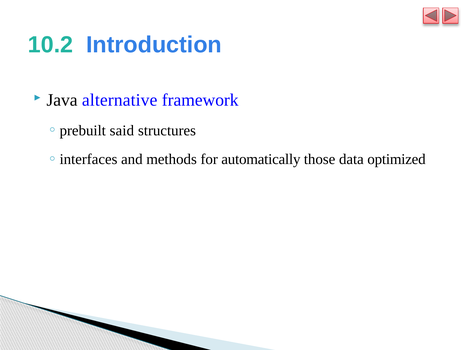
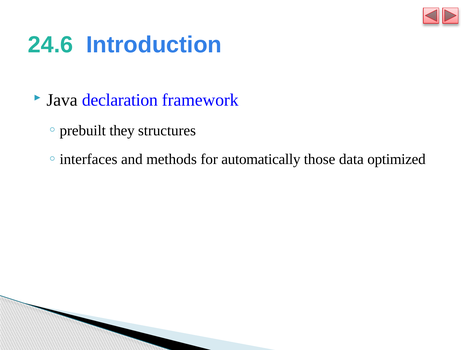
10.2: 10.2 -> 24.6 (51, 45)
alternative: alternative -> declaration (120, 100)
said: said -> they (122, 130)
